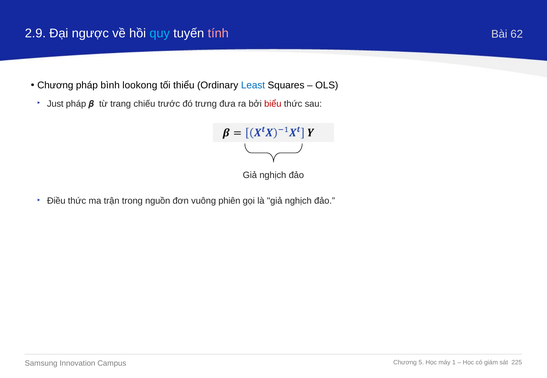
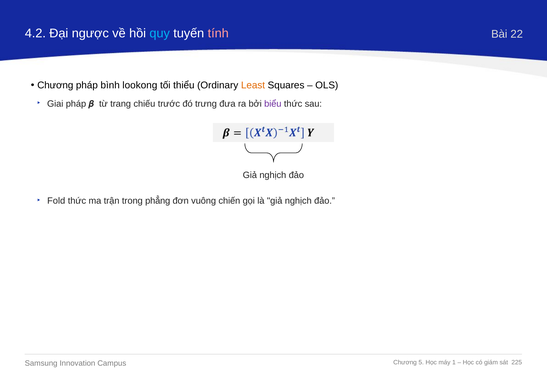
2.9: 2.9 -> 4.2 (35, 33)
62: 62 -> 22 (517, 34)
Least colour: blue -> orange (253, 86)
Just: Just -> Giai (55, 104)
biểu colour: red -> purple (273, 104)
Điều: Điều -> Fold (56, 201)
nguồn: nguồn -> phẳng (158, 201)
phiên: phiên -> chiến (229, 201)
